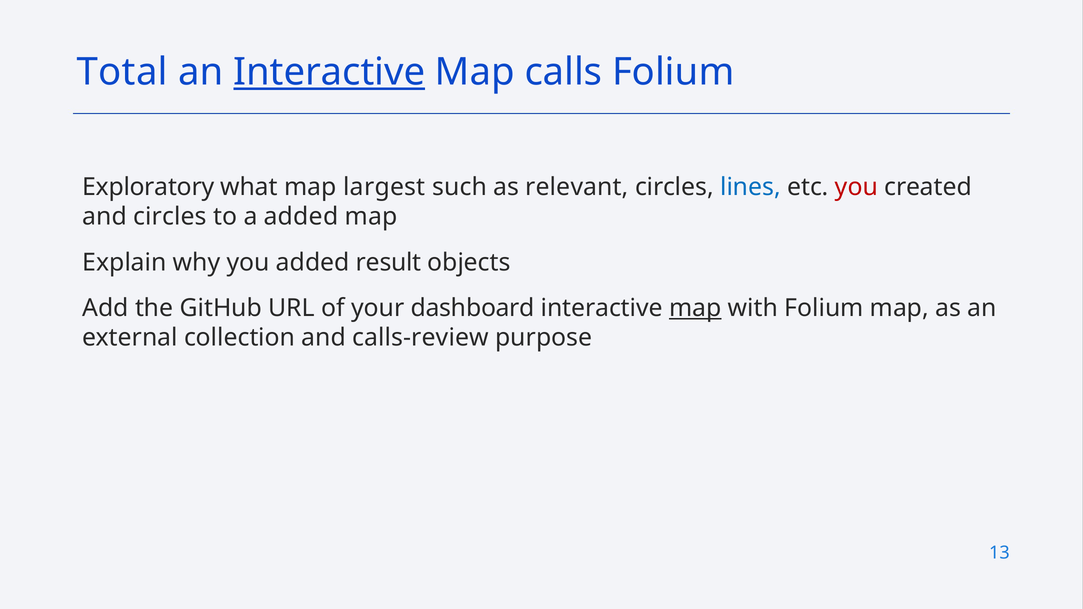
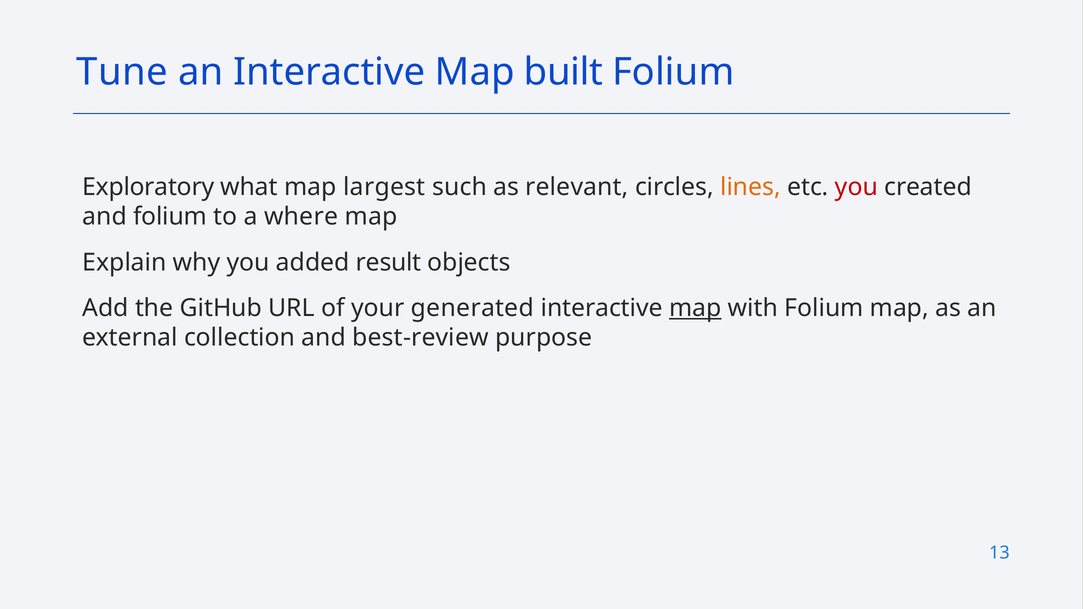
Total: Total -> Tune (122, 72)
Interactive underline: present -> none (329, 72)
calls: calls -> built (564, 72)
lines colour: blue -> orange (750, 187)
and circles: circles -> folium (170, 217)
a added: added -> where (301, 217)
dashboard: dashboard -> generated (472, 308)
calls-review: calls-review -> best-review (421, 338)
